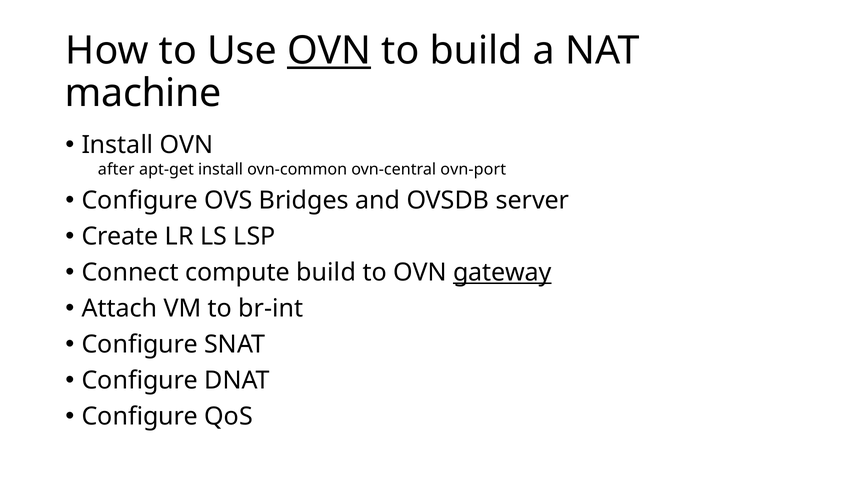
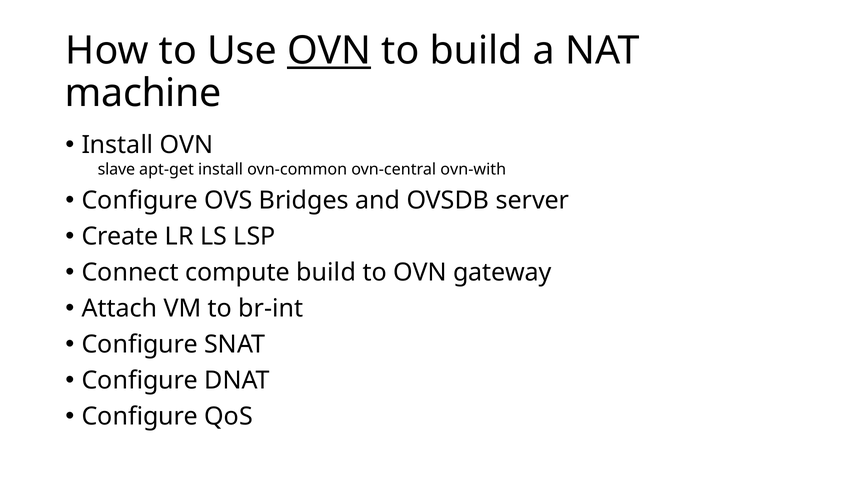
after: after -> slave (116, 170)
ovn-port: ovn-port -> ovn-with (473, 170)
gateway underline: present -> none (502, 273)
